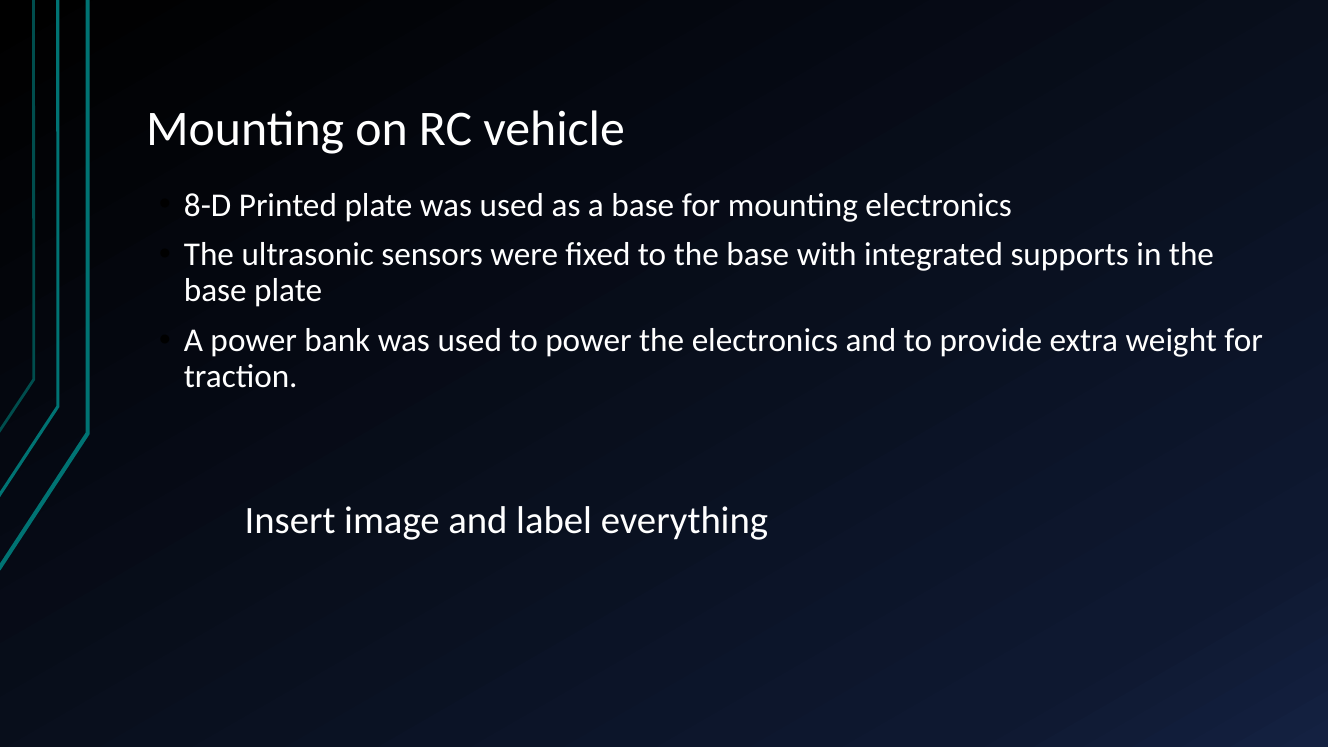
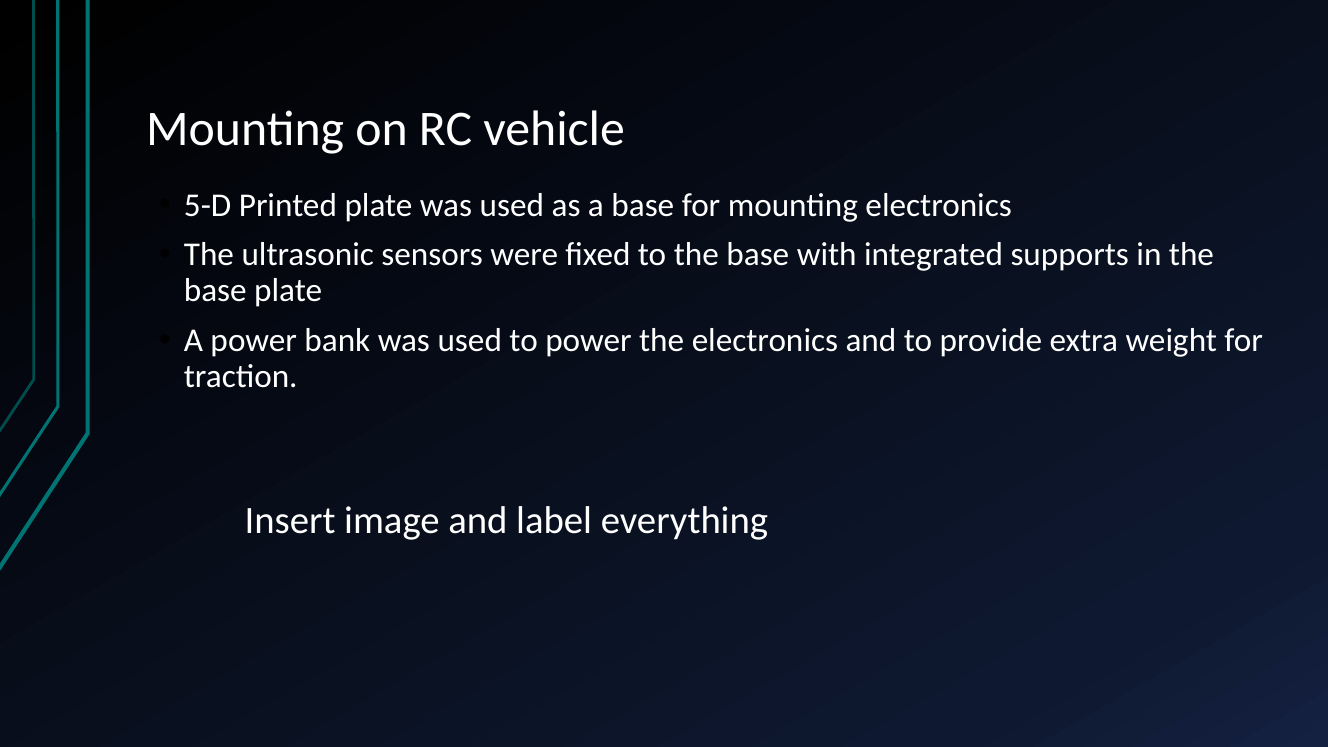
8-D: 8-D -> 5-D (208, 205)
